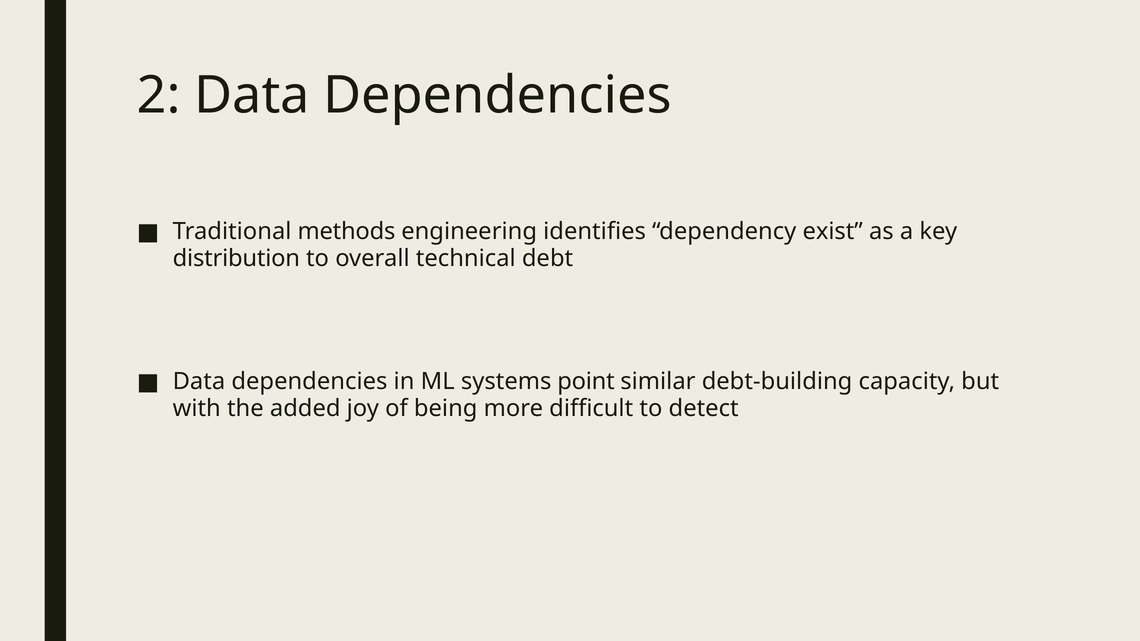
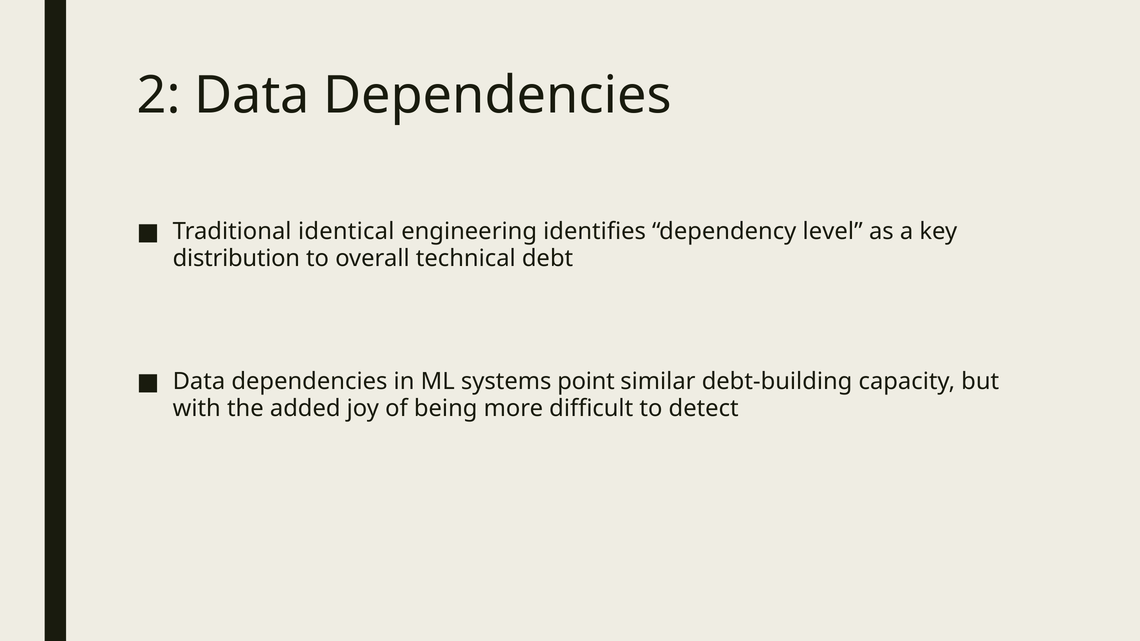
methods: methods -> identical (346, 232)
exist: exist -> level (833, 232)
